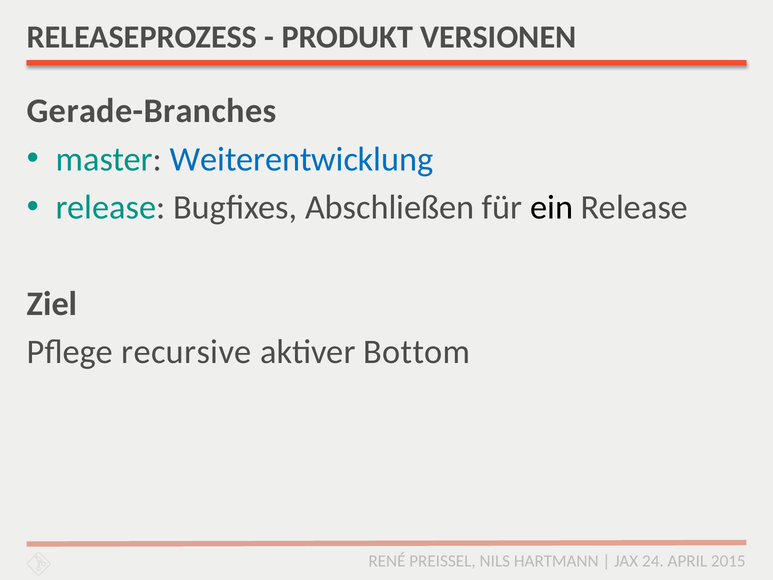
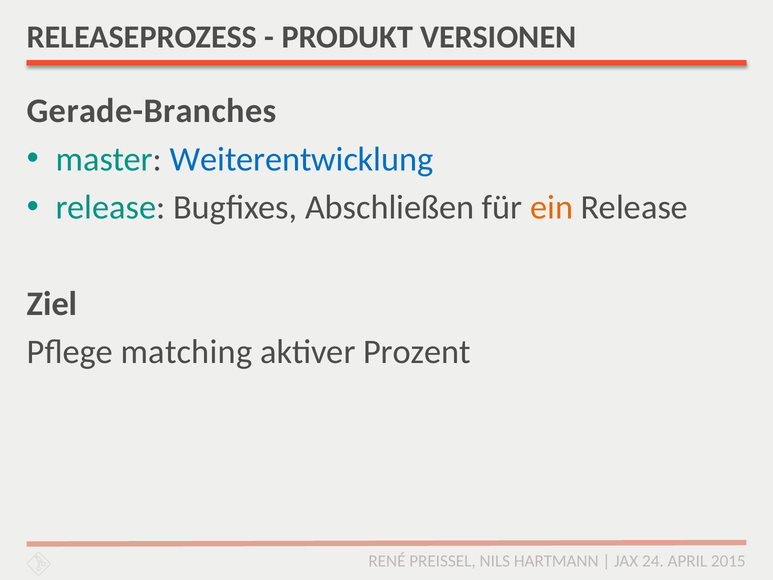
ein colour: black -> orange (552, 207)
recursive: recursive -> matching (186, 352)
Bottom: Bottom -> Prozent (417, 352)
